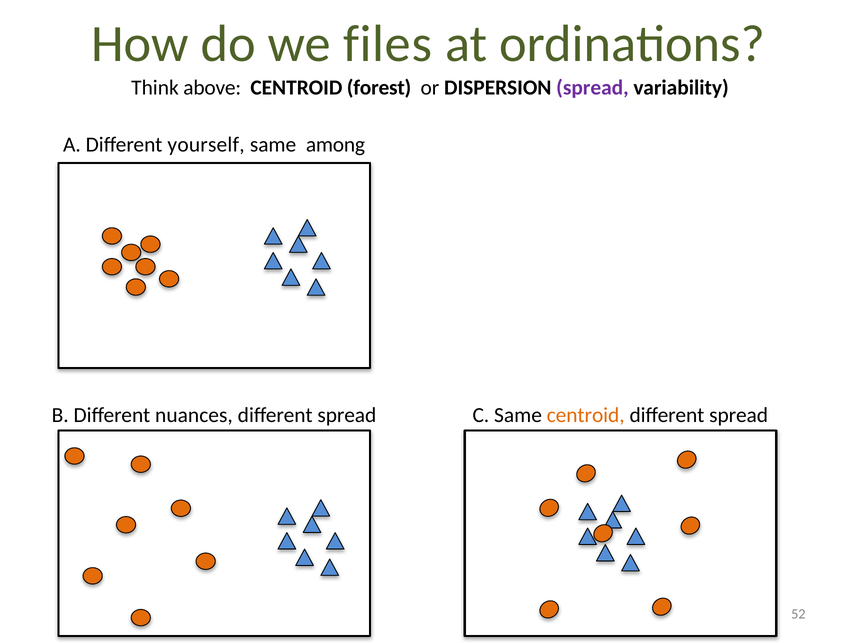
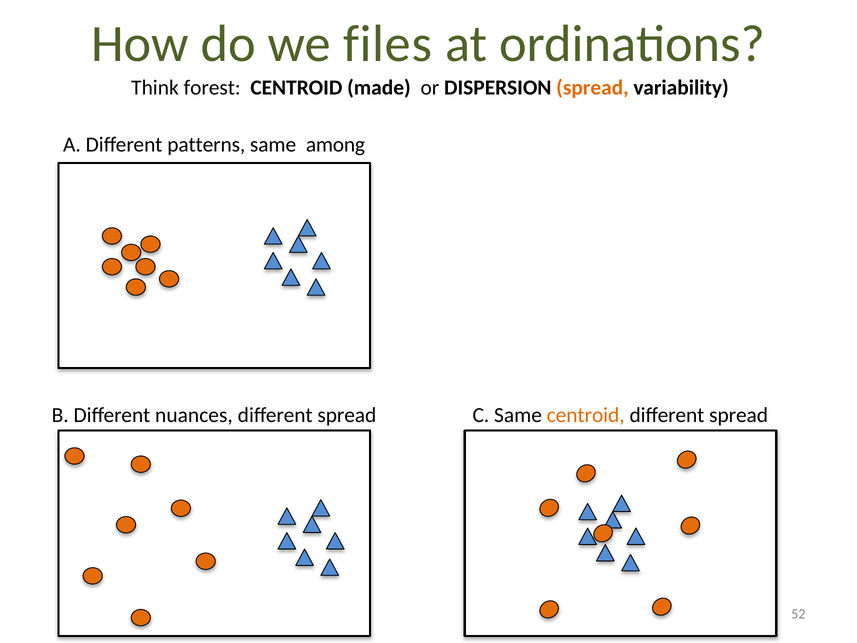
above: above -> forest (212, 88)
forest: forest -> made (379, 88)
spread colour: purple -> orange (592, 88)
yourself: yourself -> patterns (206, 145)
